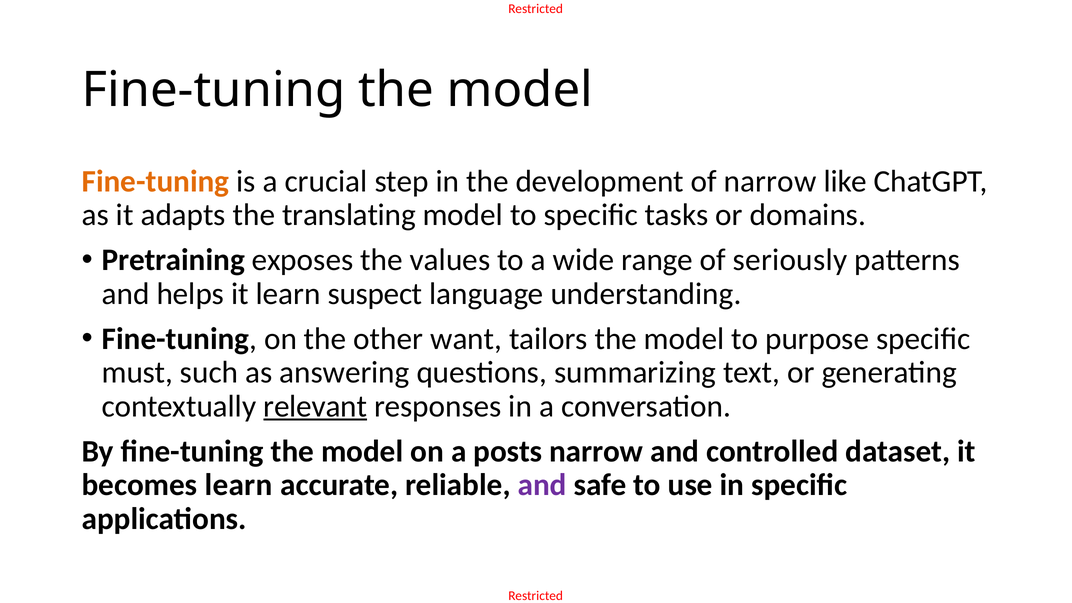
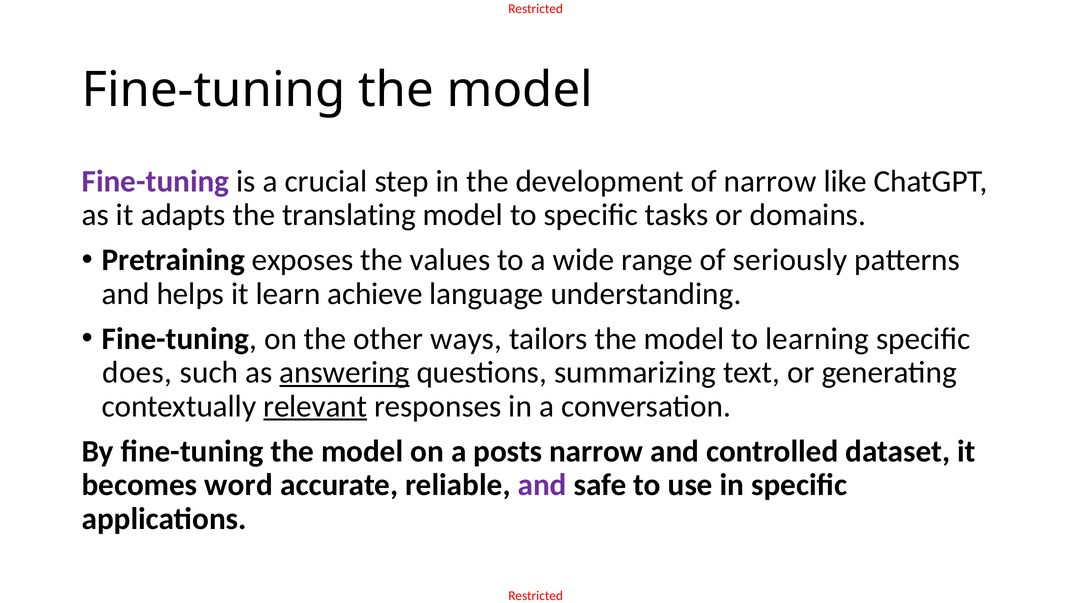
Fine-tuning colour: orange -> purple (155, 181)
suspect: suspect -> achieve (375, 294)
want: want -> ways (466, 339)
purpose: purpose -> learning (817, 339)
must: must -> does (137, 372)
answering underline: none -> present (344, 372)
becomes learn: learn -> word (239, 485)
